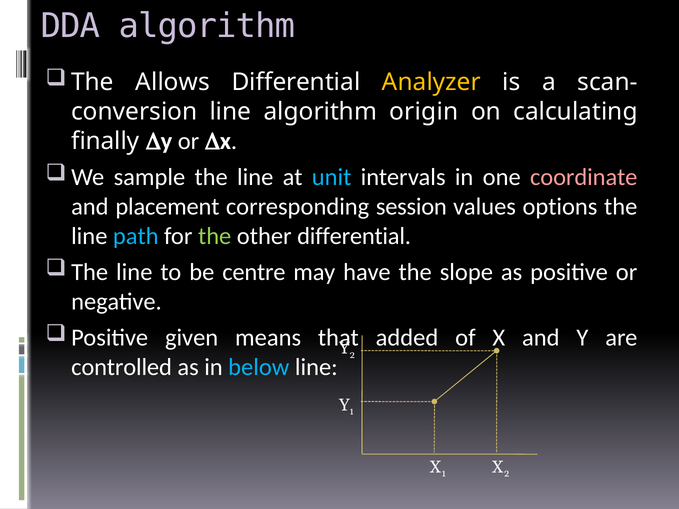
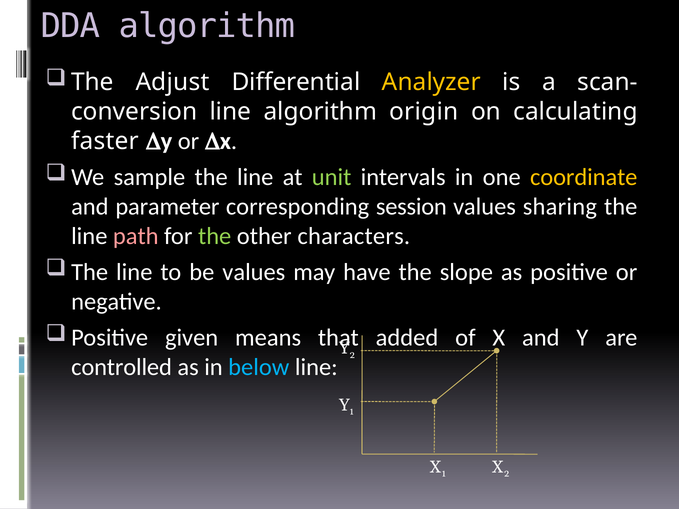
Allows: Allows -> Adjust (173, 82)
finally: finally -> faster (105, 141)
unit colour: light blue -> light green (332, 177)
coordinate colour: pink -> yellow (584, 177)
placement: placement -> parameter (167, 207)
options: options -> sharing (560, 207)
path colour: light blue -> pink (136, 236)
other differential: differential -> characters (354, 236)
be centre: centre -> values (254, 272)
